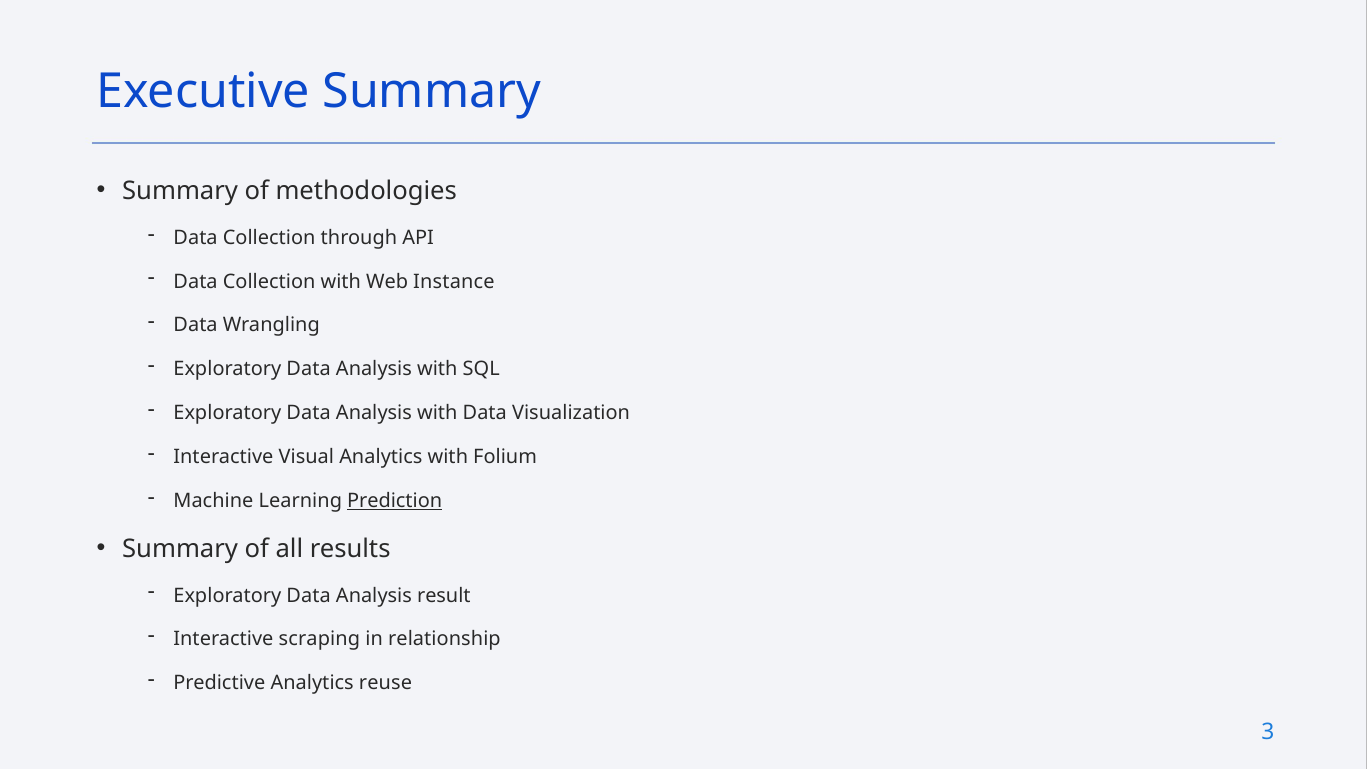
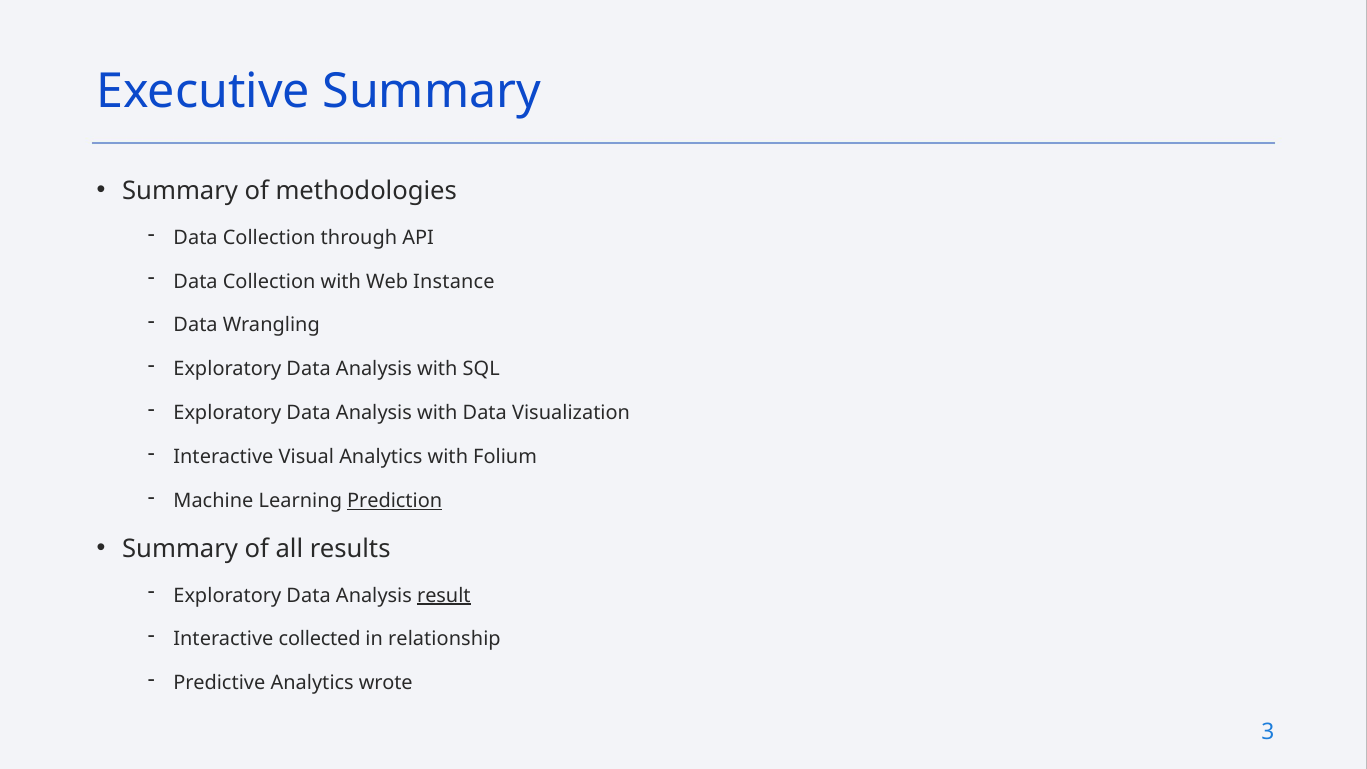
result underline: none -> present (444, 595)
scraping: scraping -> collected (320, 639)
reuse: reuse -> wrote (386, 683)
